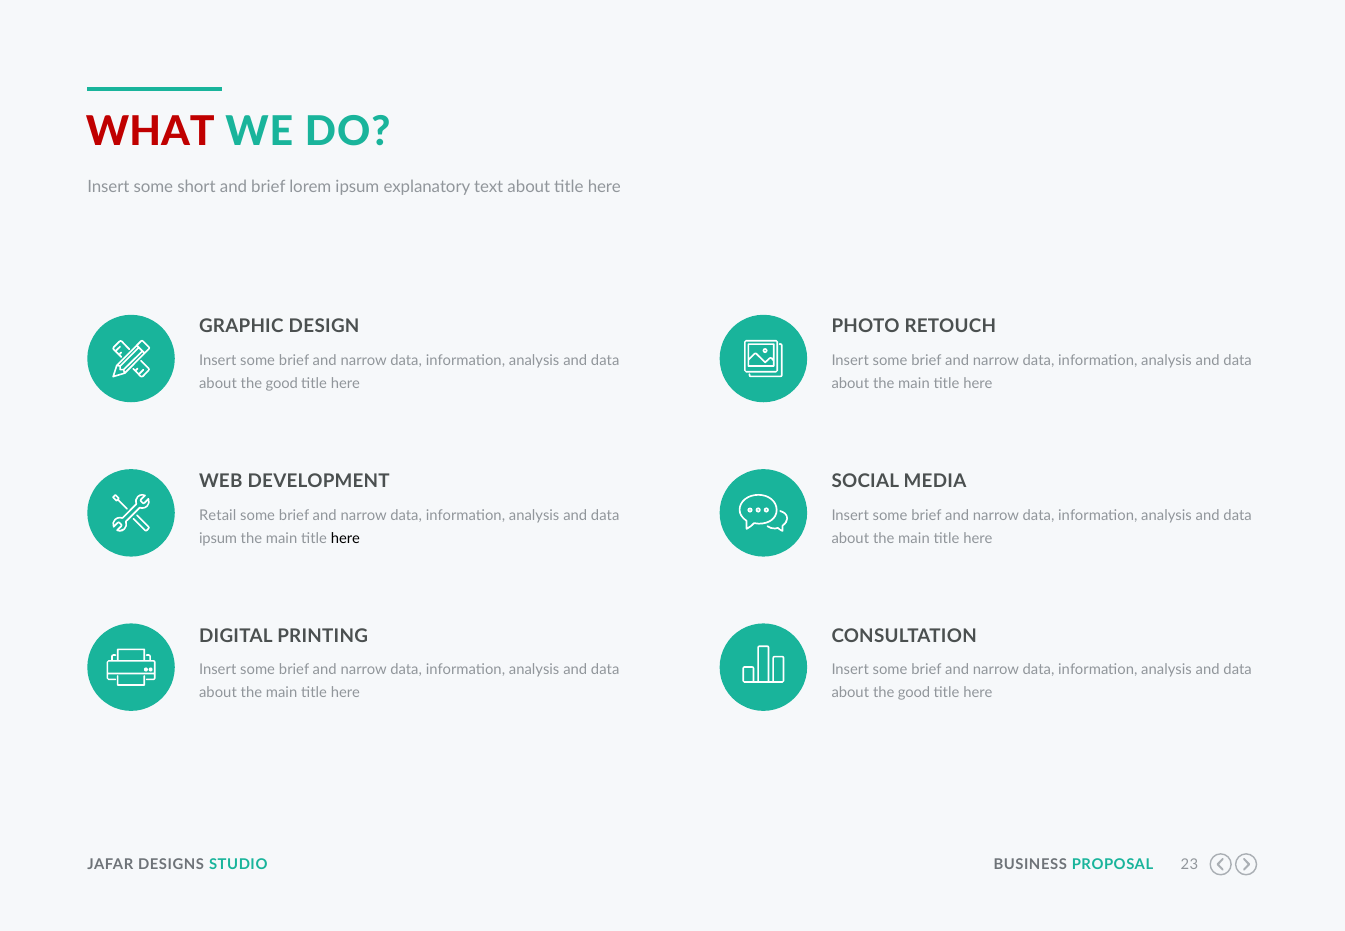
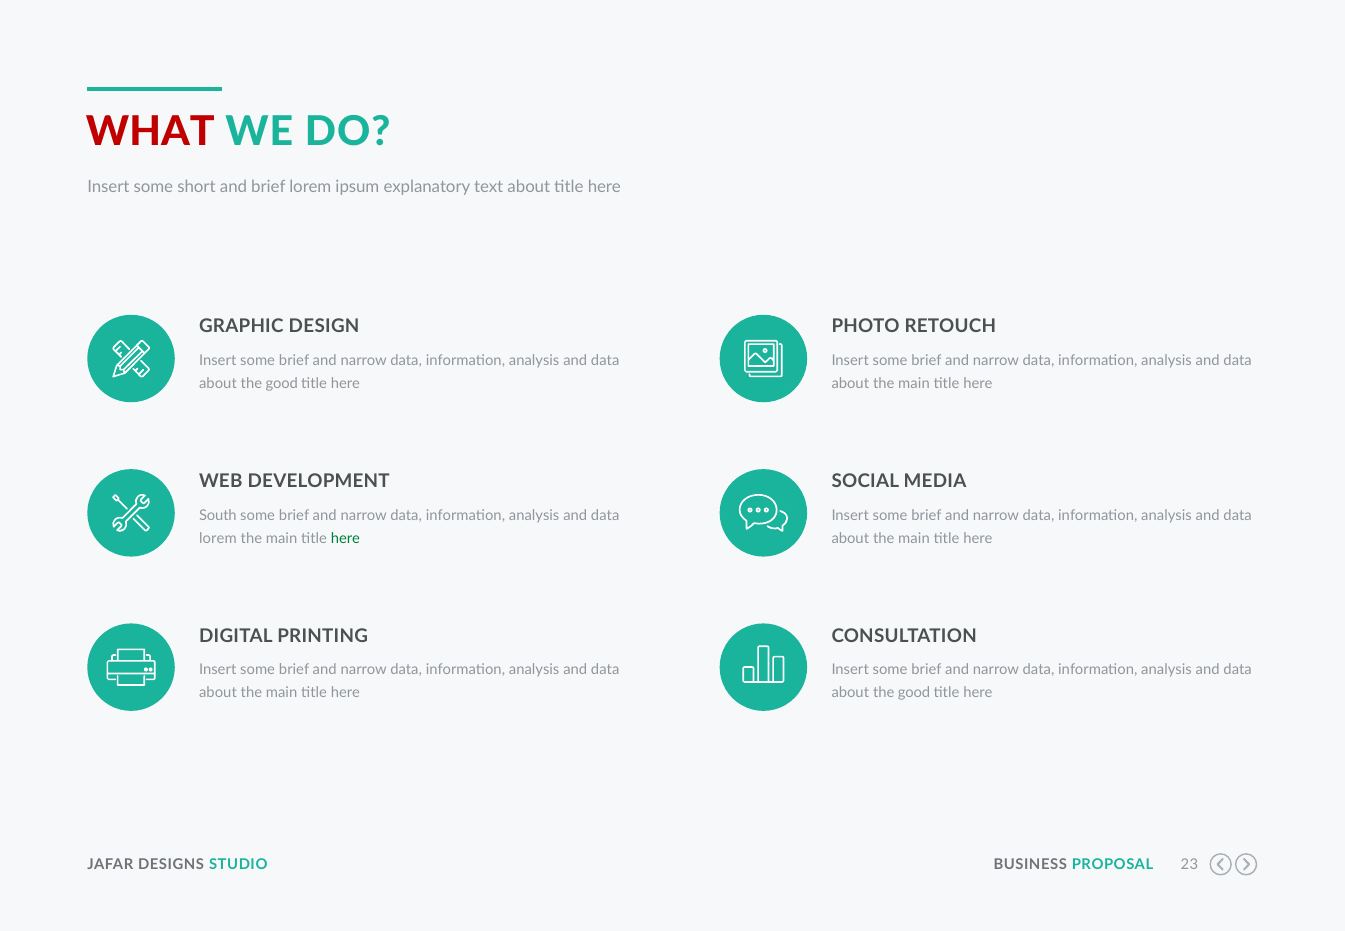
Retail: Retail -> South (218, 515)
ipsum: ipsum -> lorem (218, 539)
here colour: black -> green (345, 539)
